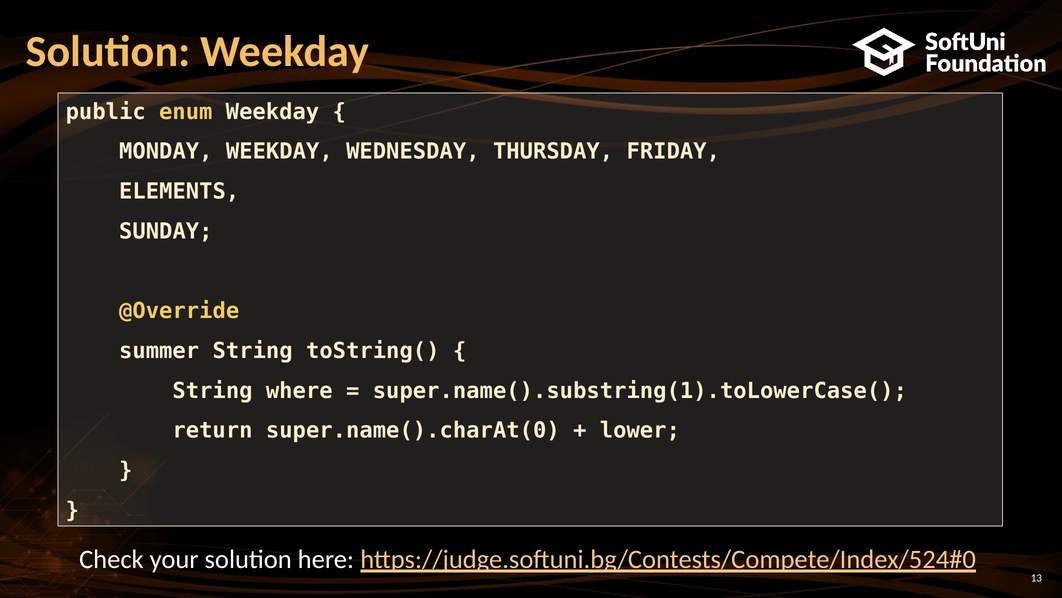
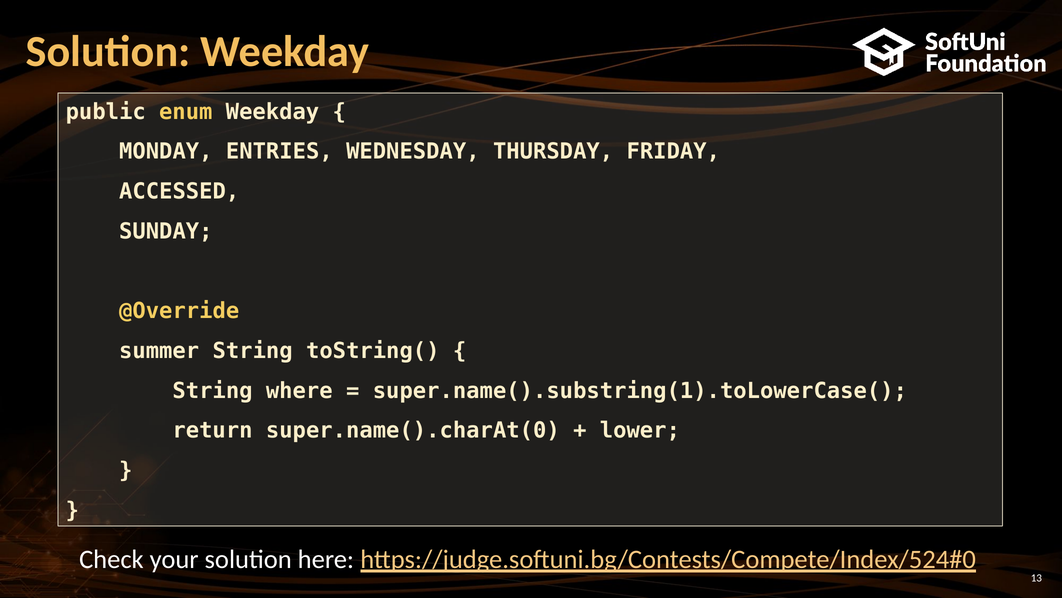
MONDAY WEEKDAY: WEEKDAY -> ENTRIES (279, 151)
ELEMENTS: ELEMENTS -> ACCESSED (179, 191)
